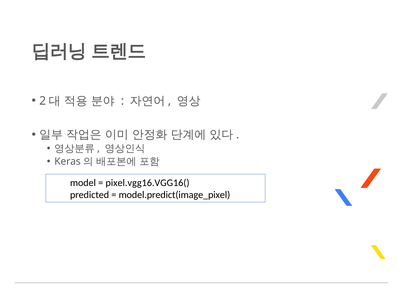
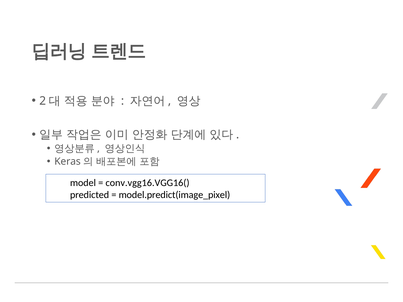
pixel.vgg16.VGG16(: pixel.vgg16.VGG16( -> conv.vgg16.VGG16( (148, 183)
